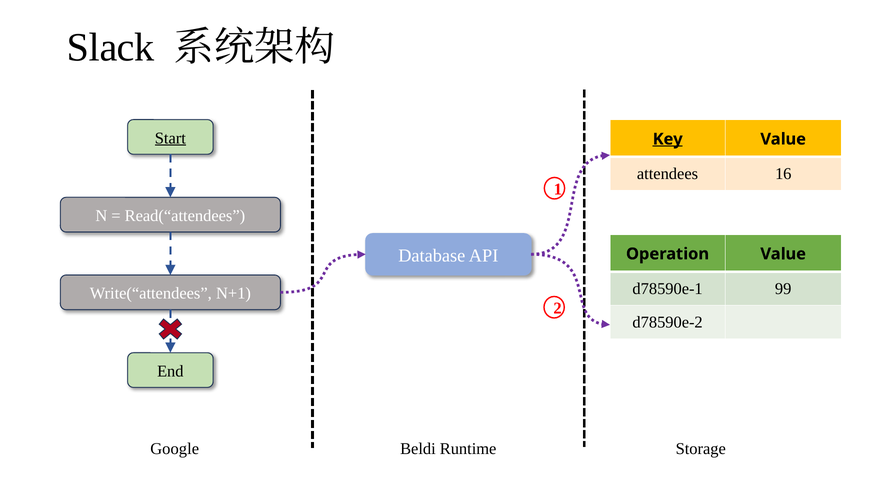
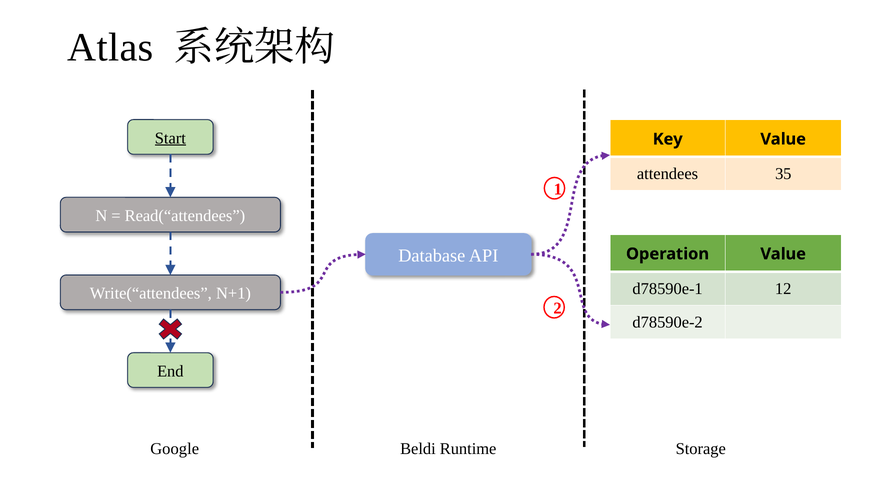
Slack: Slack -> Atlas (110, 47)
Key underline: present -> none (668, 139)
16: 16 -> 35 (783, 174)
99: 99 -> 12 (783, 289)
